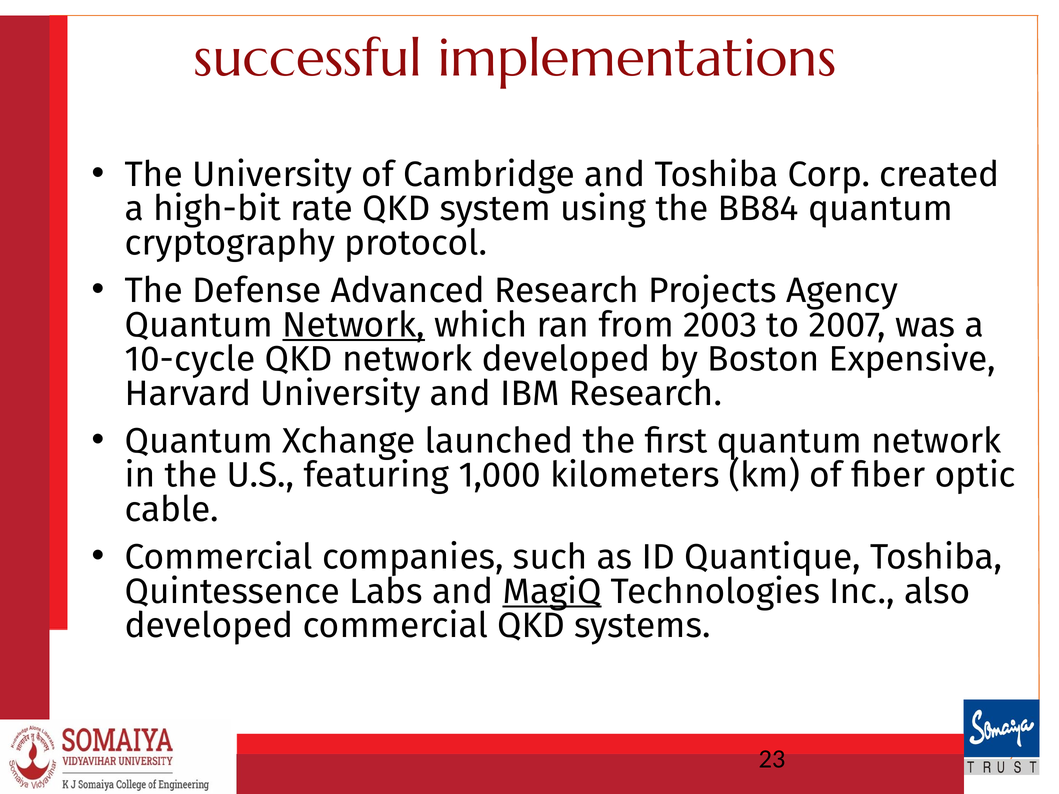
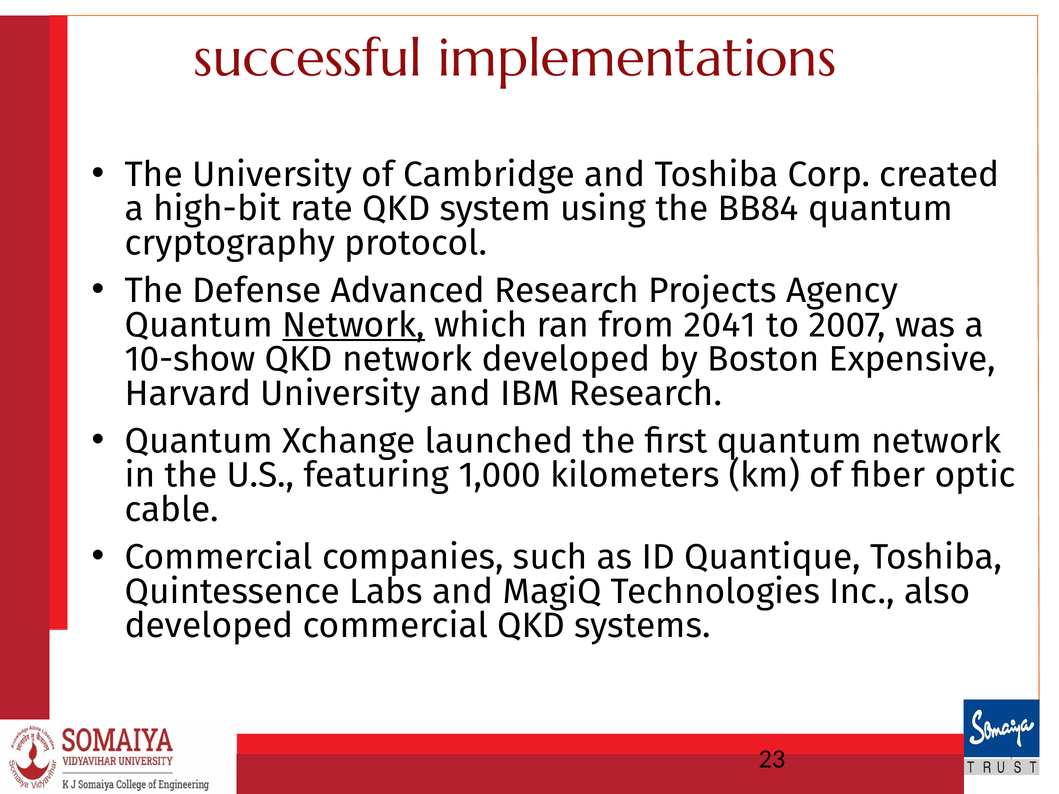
2003: 2003 -> 2041 (720, 325)
10-cycle: 10-cycle -> 10-show (190, 359)
MagiQ underline: present -> none (552, 592)
